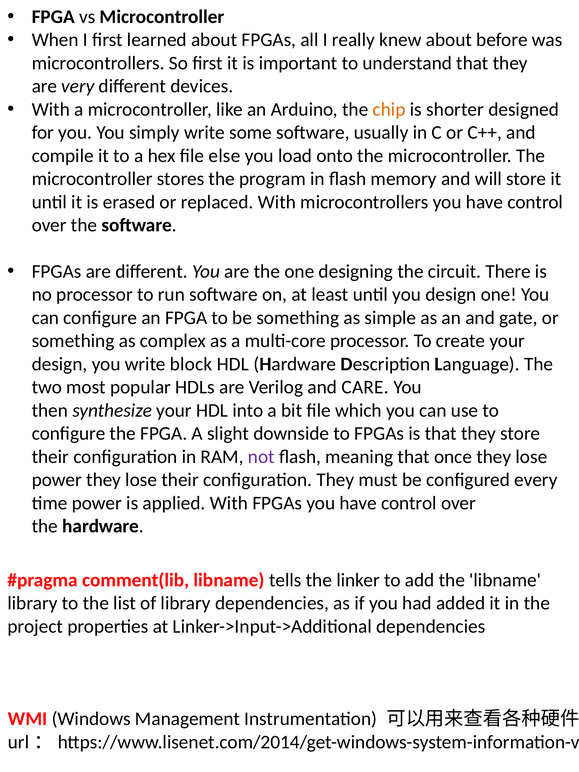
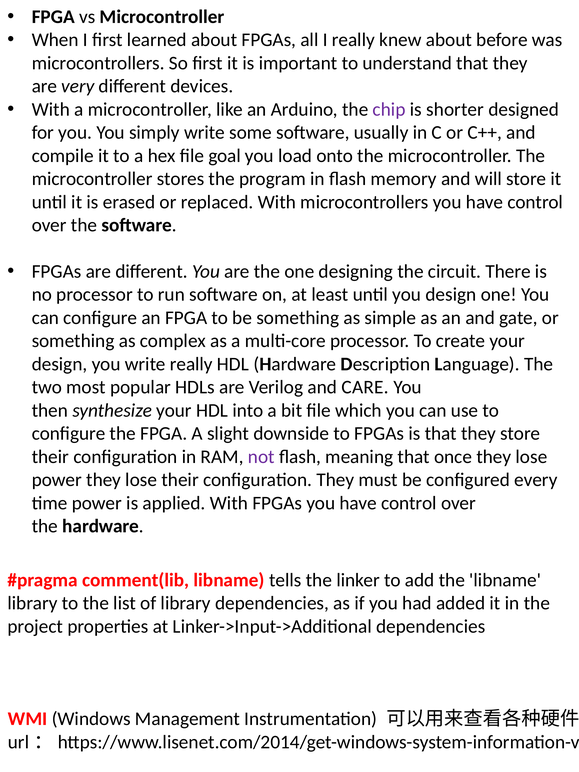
chip colour: orange -> purple (389, 109)
else: else -> goal (225, 156)
write block: block -> really (191, 364)
